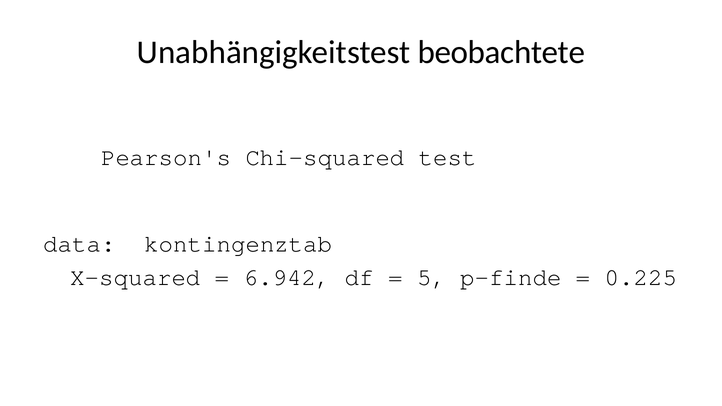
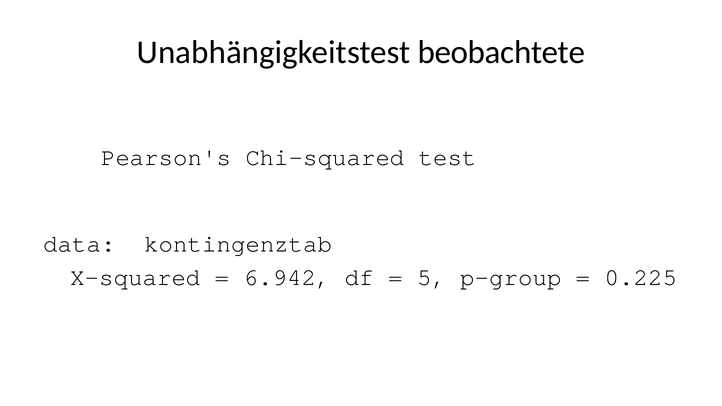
p-finde: p-finde -> p-group (511, 277)
